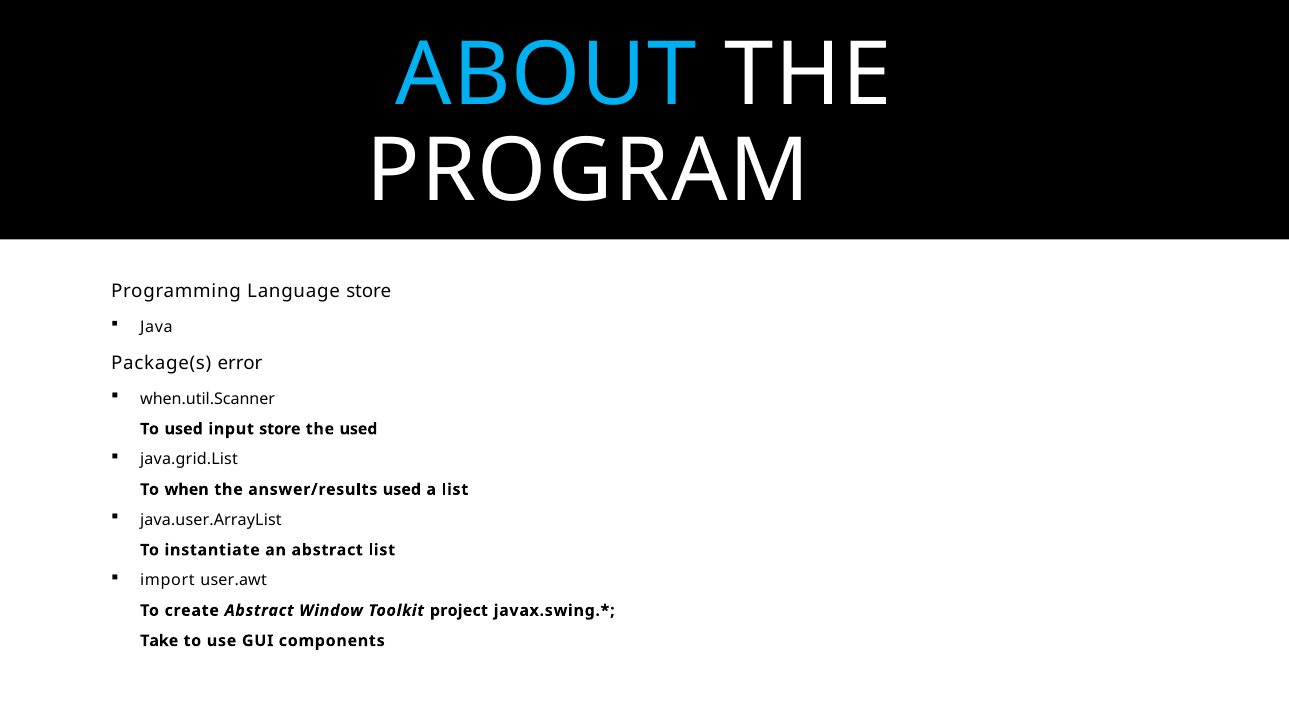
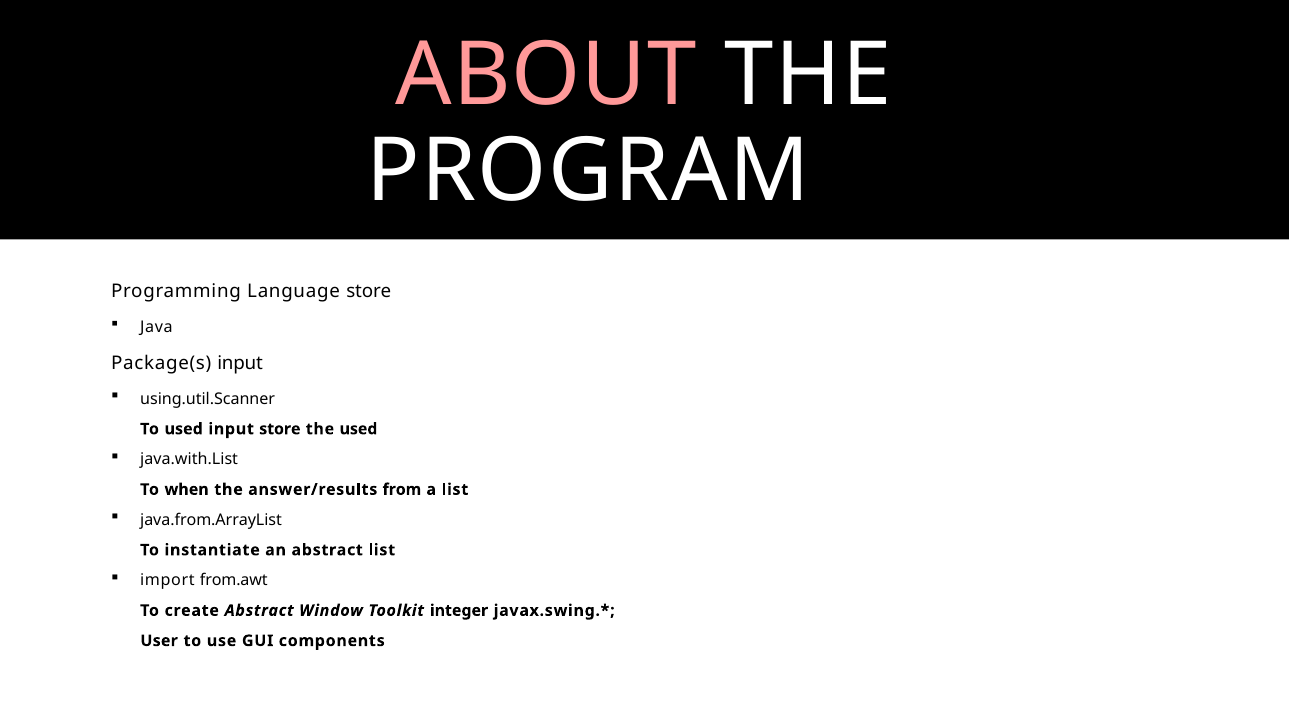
ABOUT colour: light blue -> pink (546, 75)
Package(s error: error -> input (240, 363)
when.util.Scanner: when.util.Scanner -> using.util.Scanner (208, 399)
java.grid.List: java.grid.List -> java.with.List (189, 459)
answer/results used: used -> from (402, 490)
java.user.ArrayList: java.user.ArrayList -> java.from.ArrayList (211, 520)
user.awt: user.awt -> from.awt (234, 580)
project: project -> integer (459, 611)
Take: Take -> User (159, 641)
